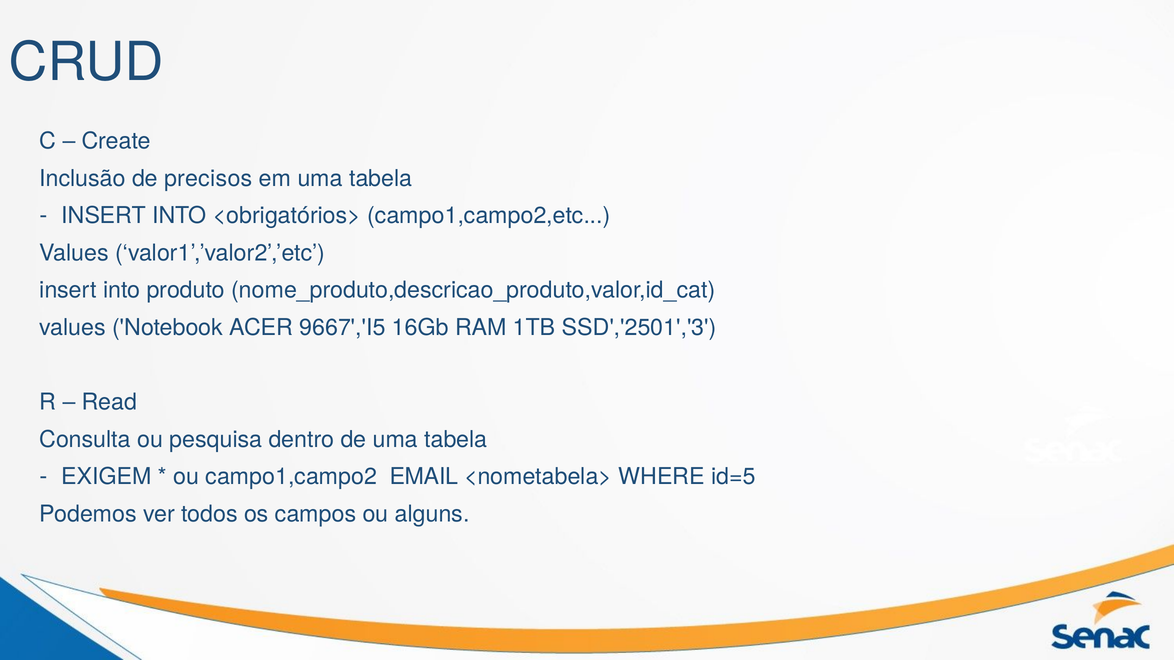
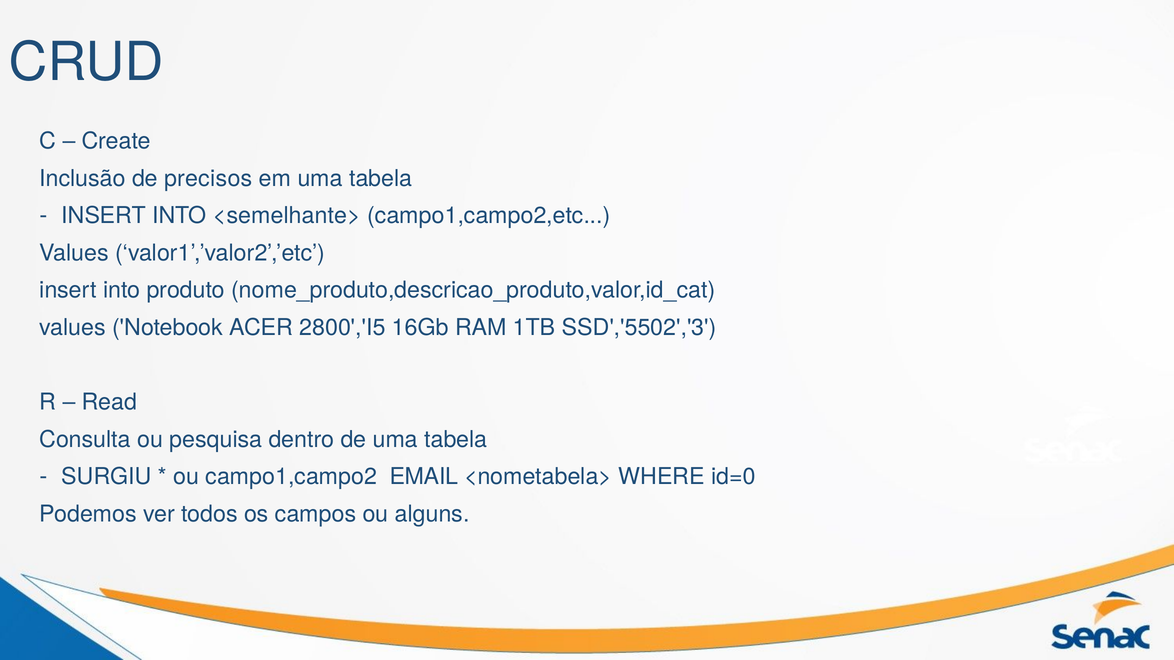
<obrigatórios>: <obrigatórios> -> <semelhante> (287, 216)
9667','I5: 9667','I5 -> 2800','I5 (342, 328)
SSD','2501','3: SSD','2501','3 -> SSD','5502','3 (639, 328)
EXIGEM: EXIGEM -> SURGIU (106, 477)
id=5: id=5 -> id=0 (733, 477)
